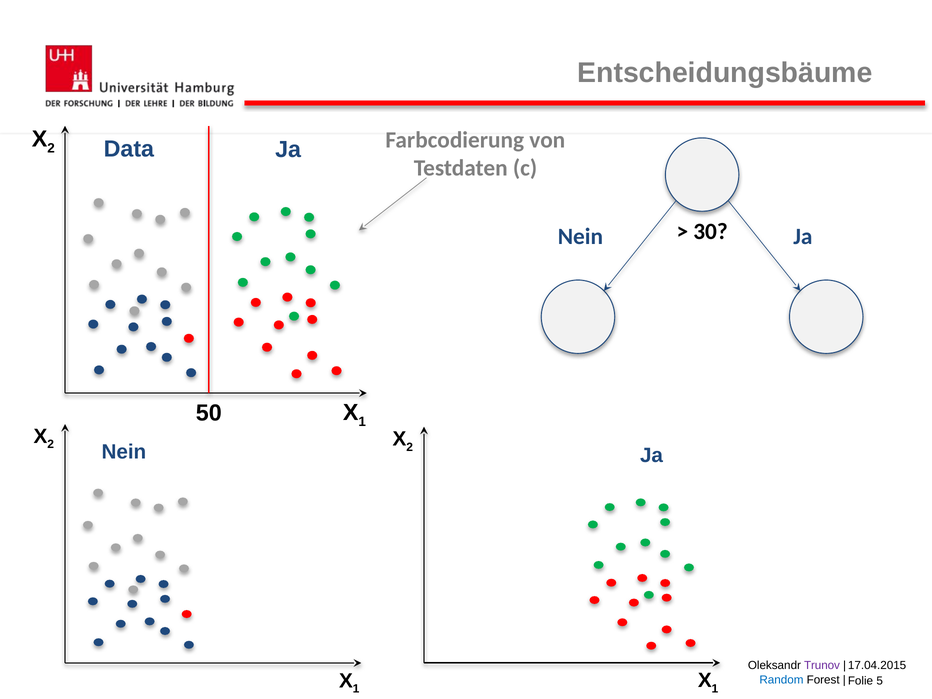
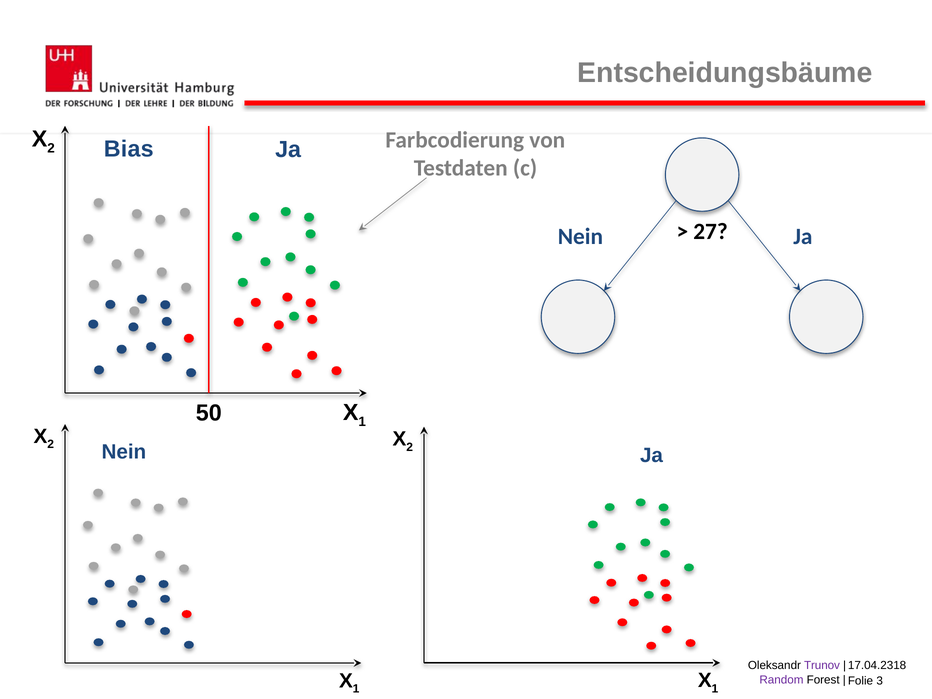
Data: Data -> Bias (129, 149)
30: 30 -> 27 (711, 231)
17.04.2015: 17.04.2015 -> 17.04.2318 (877, 665)
Random colour: blue -> purple (781, 680)
5: 5 -> 3 (880, 681)
